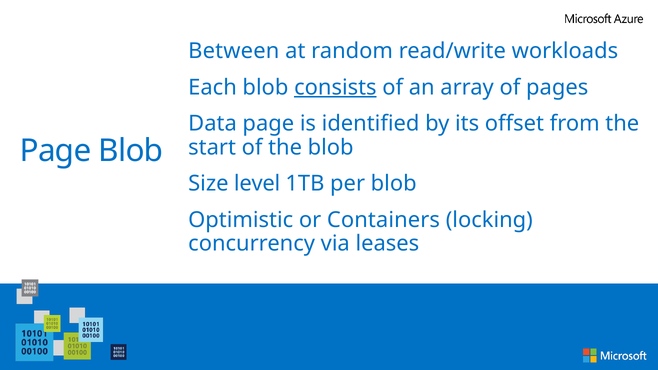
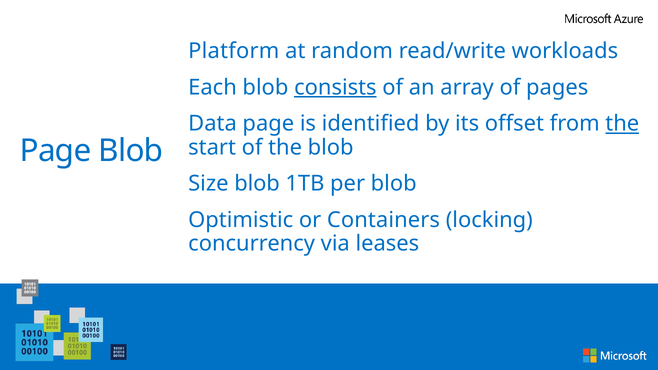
Between: Between -> Platform (234, 51)
the underline: none -> present (622, 124)
Size level: level -> blob (257, 184)
